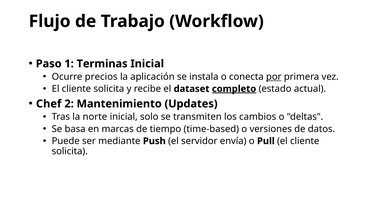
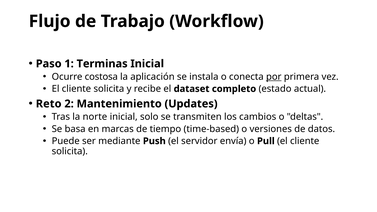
precios: precios -> costosa (101, 77)
completo underline: present -> none (234, 89)
Chef: Chef -> Reto (49, 104)
